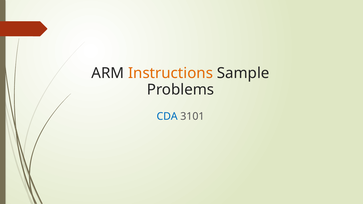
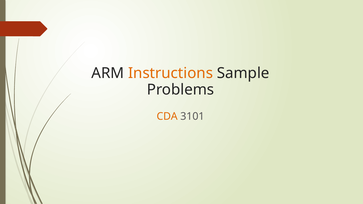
CDA colour: blue -> orange (167, 117)
